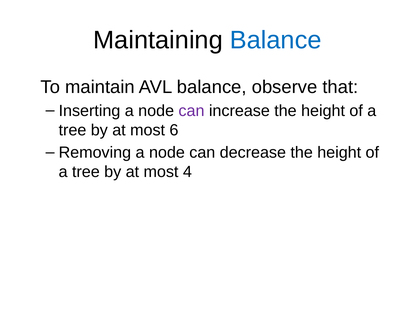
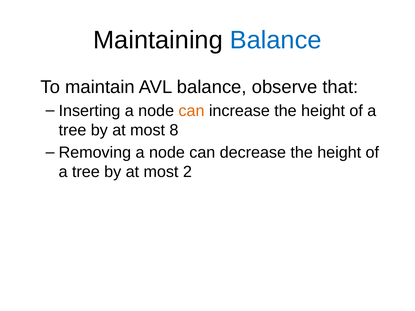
can colour: purple -> orange (191, 111)
6: 6 -> 8 (174, 130)
4: 4 -> 2 (187, 172)
